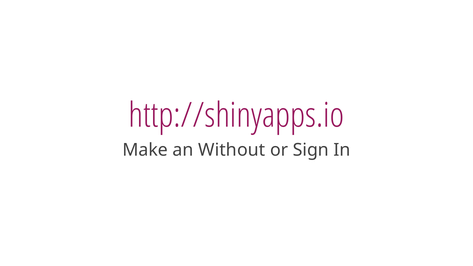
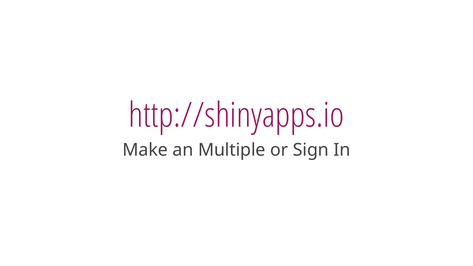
Without: Without -> Multiple (232, 150)
